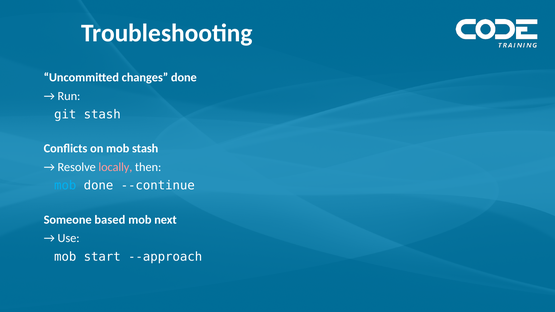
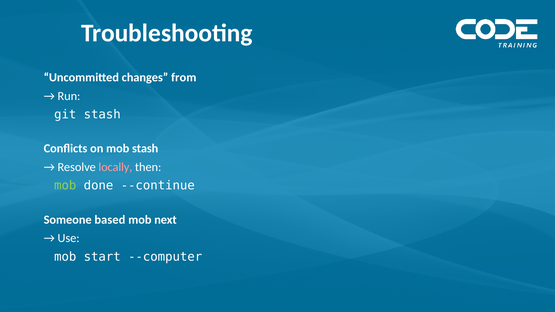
changes done: done -> from (184, 78)
mob colour: light blue -> light green (65, 186)
--approach: --approach -> --computer (165, 257)
